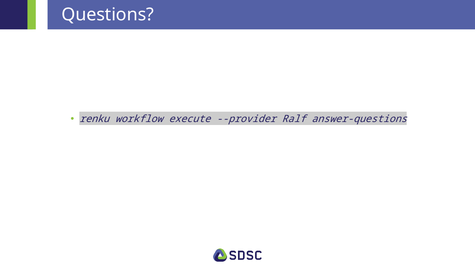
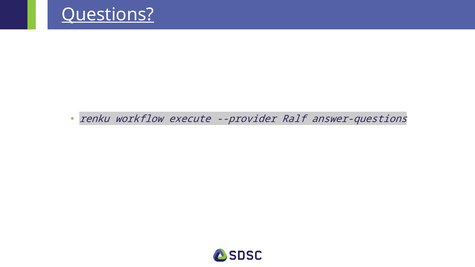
Questions underline: none -> present (108, 15)
